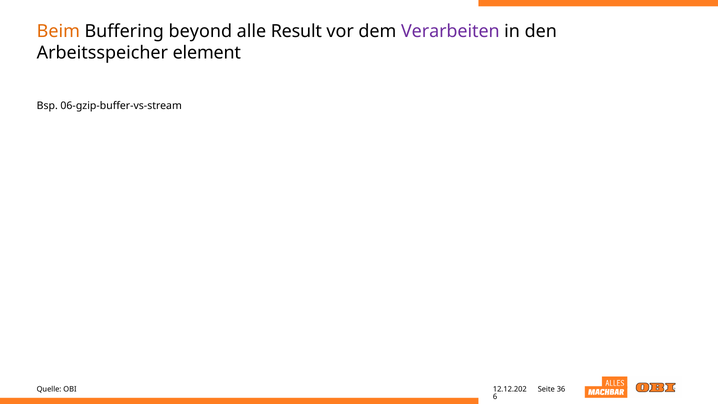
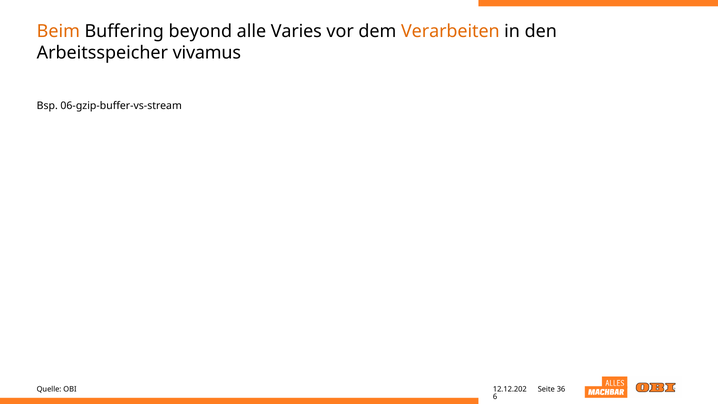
Result: Result -> Varies (296, 31)
Verarbeiten colour: purple -> orange (450, 31)
element: element -> vivamus (207, 53)
